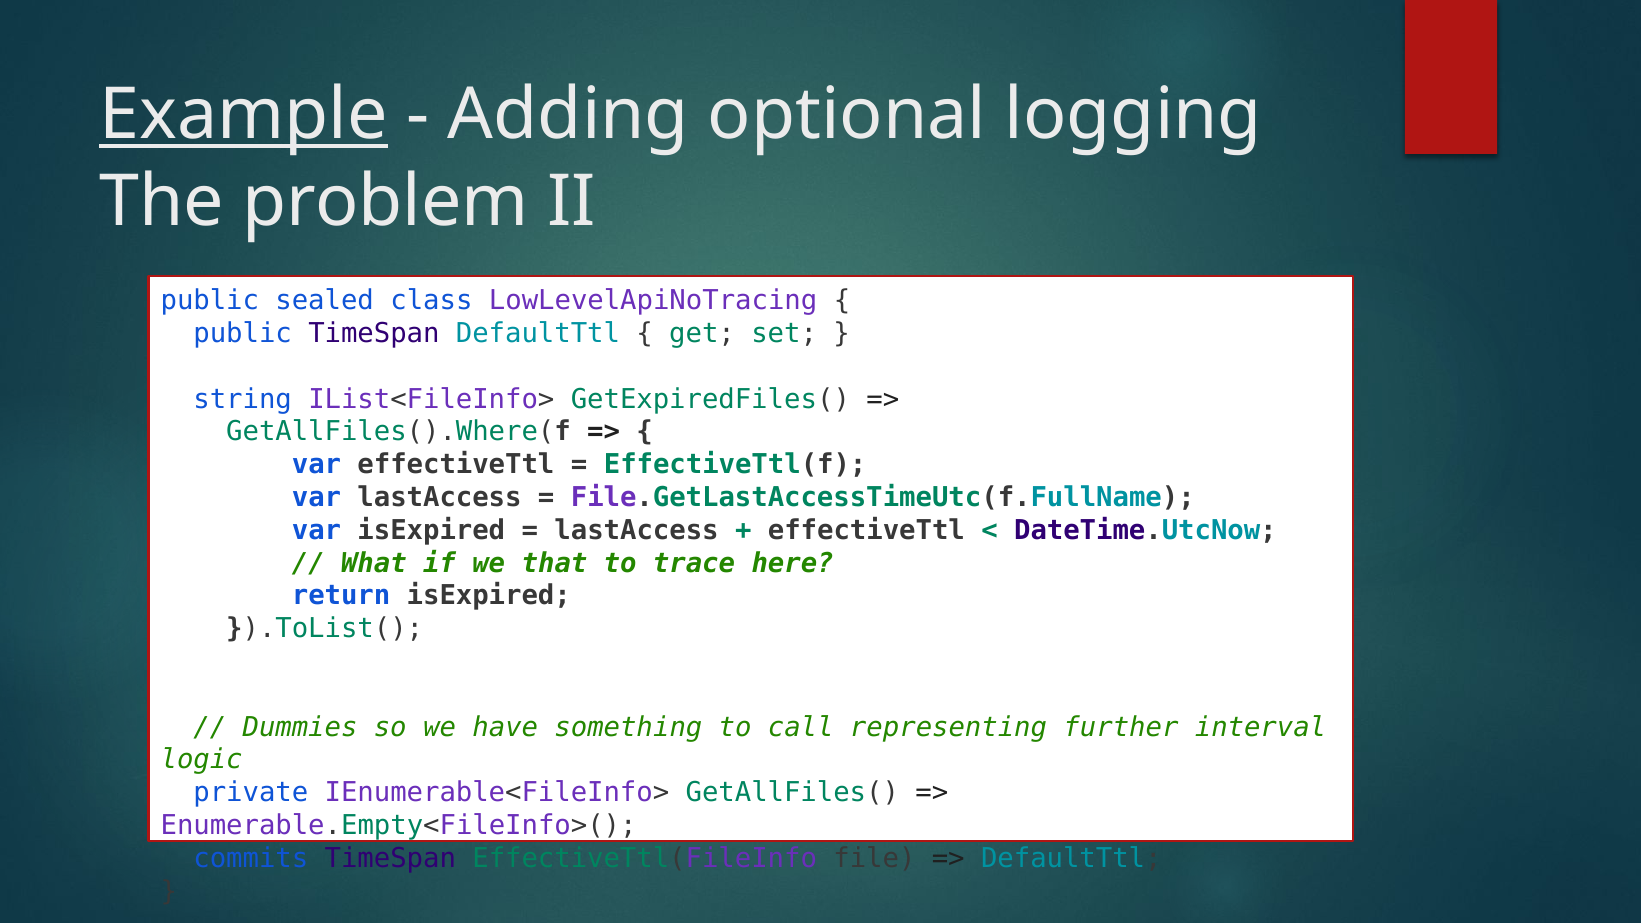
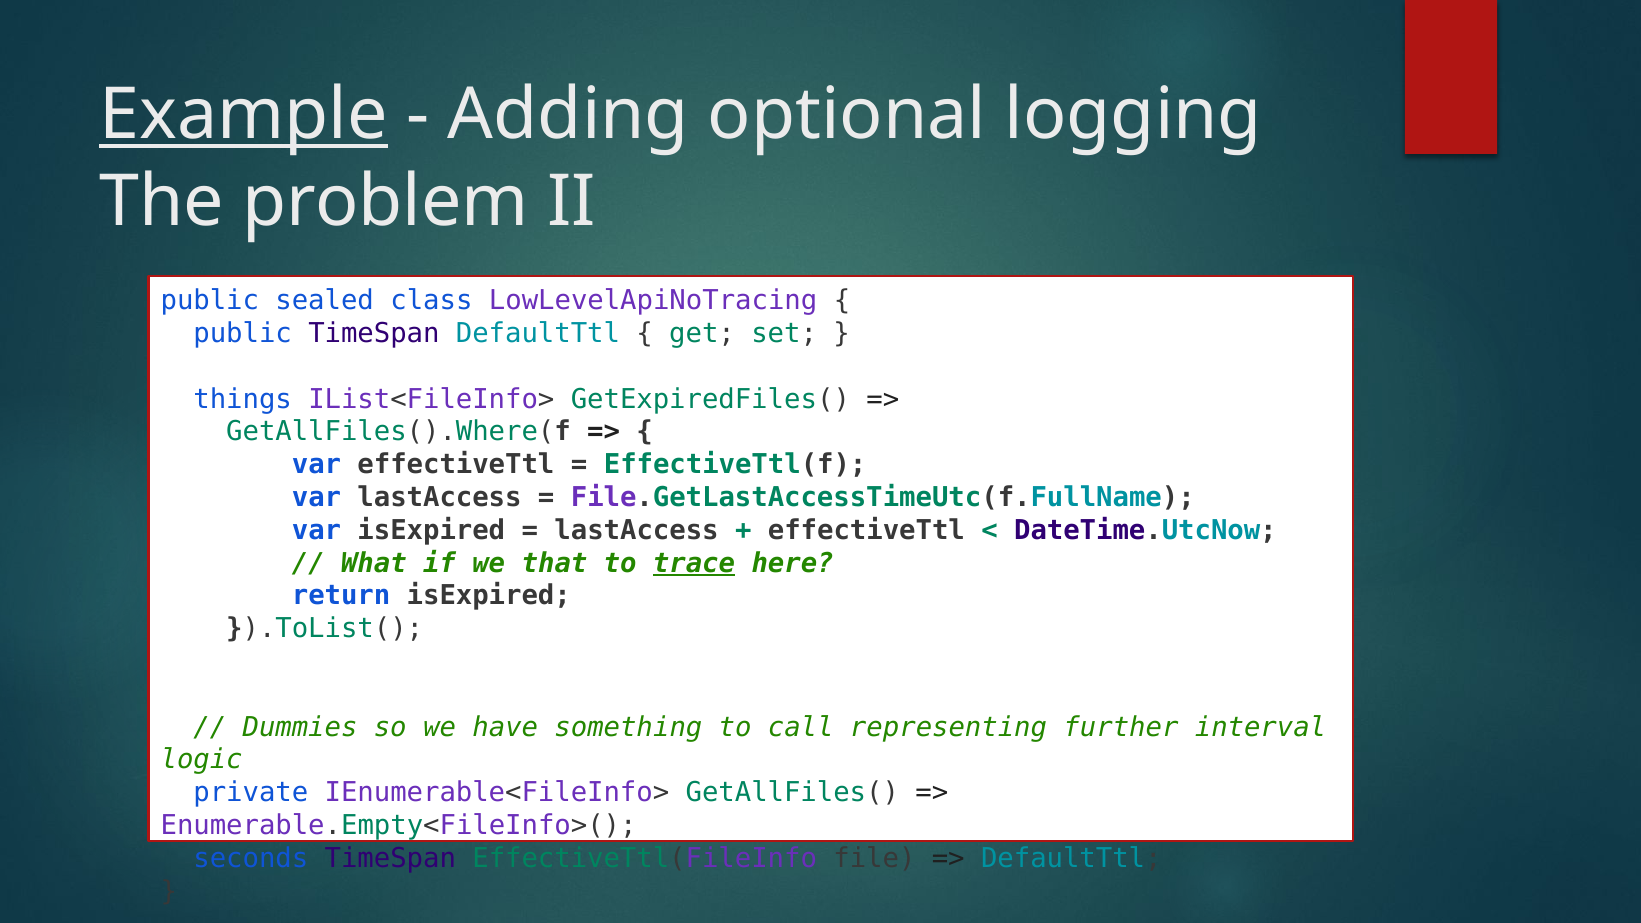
string: string -> things (243, 399)
trace underline: none -> present (694, 563)
commits: commits -> seconds (251, 858)
